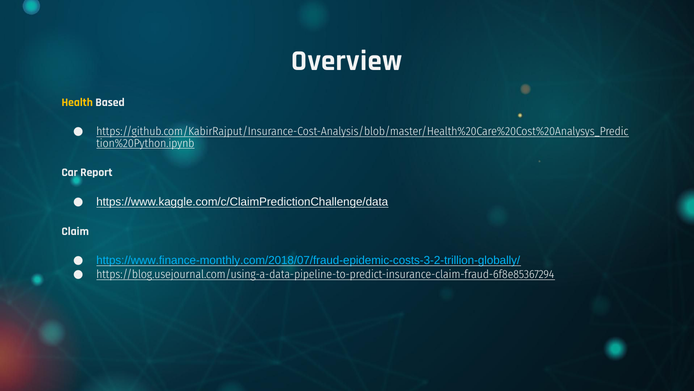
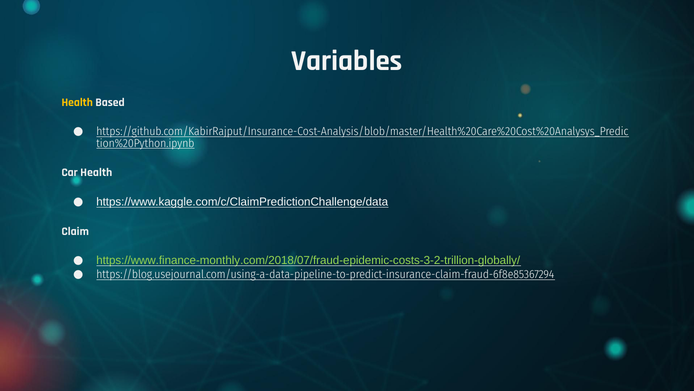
Overview: Overview -> Variables (347, 60)
Car Report: Report -> Health (96, 172)
https://www.finance-monthly.com/2018/07/fraud-epidemic-costs-3-2-trillion-globally/ colour: light blue -> light green (308, 260)
